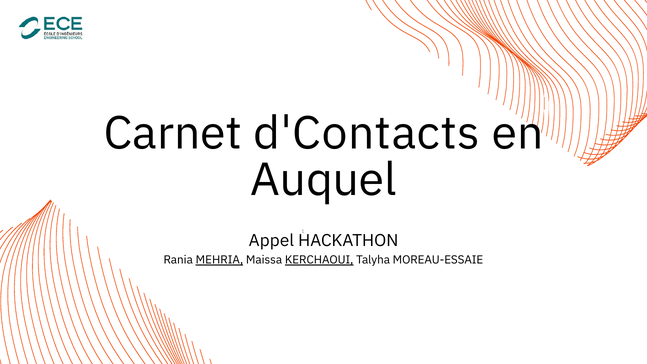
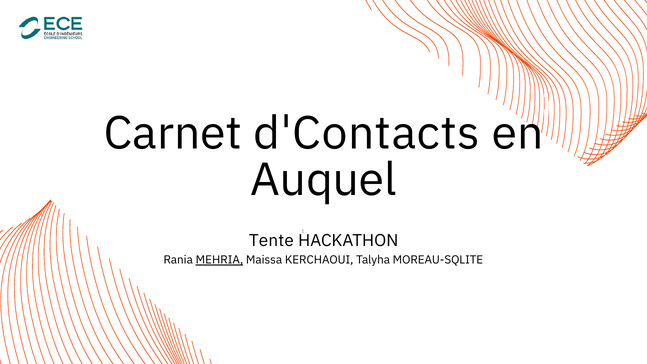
Appel: Appel -> Tente (271, 241)
KERCHAOUI underline: present -> none (319, 260)
MOREAU-ESSAIE: MOREAU-ESSAIE -> MOREAU-SQLITE (438, 260)
